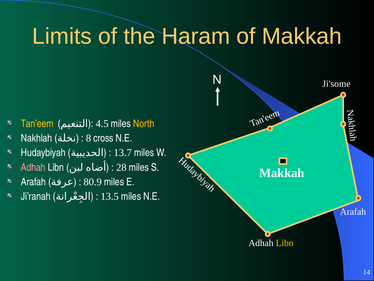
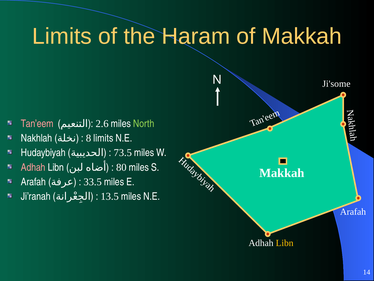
Tan’eem colour: yellow -> pink (37, 123)
4.5: 4.5 -> 2.6 (102, 123)
North colour: yellow -> light green (144, 123)
8 cross: cross -> limits (103, 138)
13.7: 13.7 -> 73.5 (123, 153)
28: 28 -> 80 (121, 167)
80.9: 80.9 -> 33.5 (93, 182)
